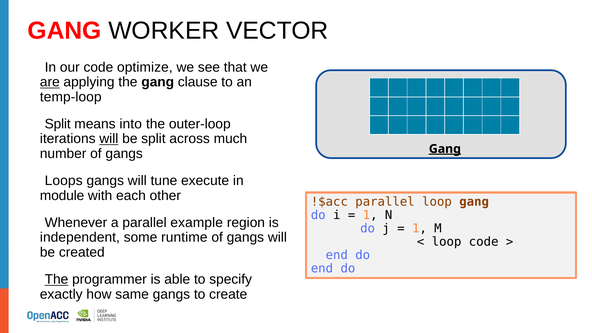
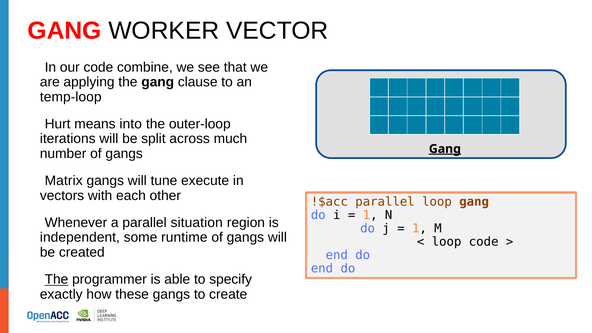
optimize: optimize -> combine (145, 67)
are underline: present -> none (50, 82)
Split: Split -> Hurt (58, 124)
will underline: present -> none (109, 139)
Loops: Loops -> Matrix (64, 181)
module: module -> vectors (62, 195)
example: example -> situation (197, 223)
same: same -> these (132, 294)
